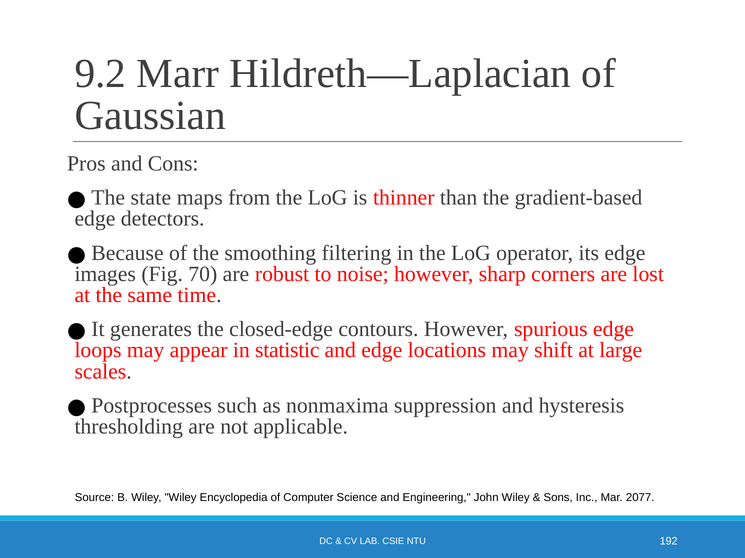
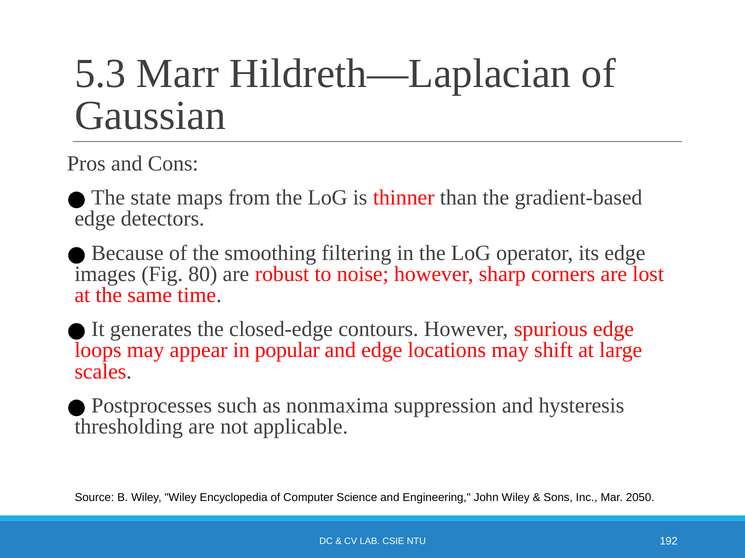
9.2: 9.2 -> 5.3 (100, 74)
70: 70 -> 80 (203, 274)
statistic: statistic -> popular (287, 351)
2077: 2077 -> 2050 (640, 498)
